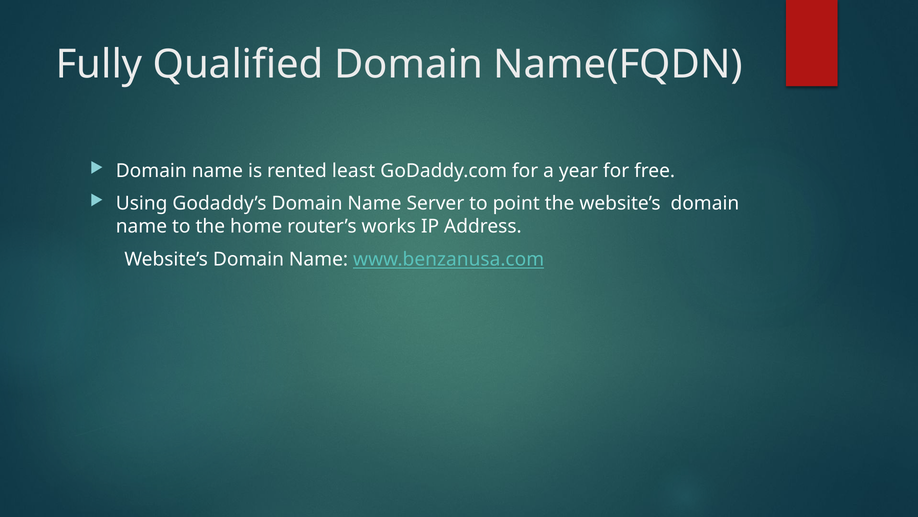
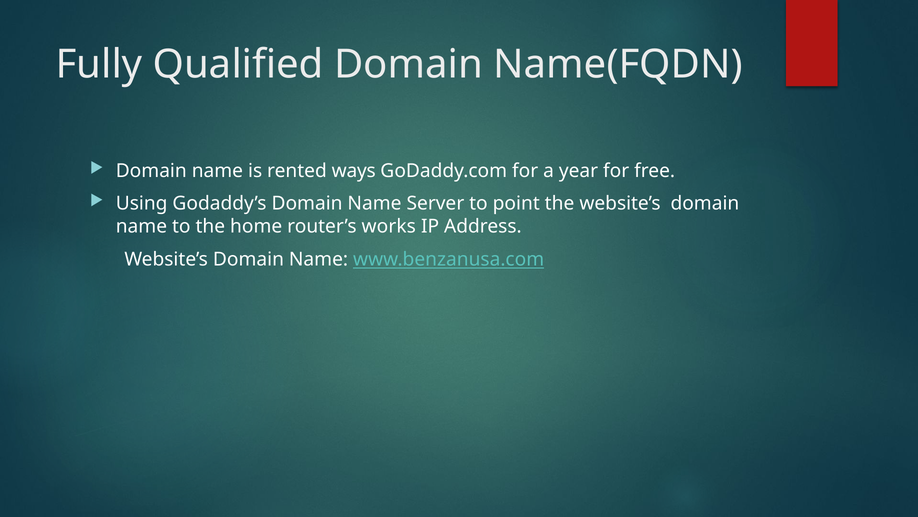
least: least -> ways (354, 171)
